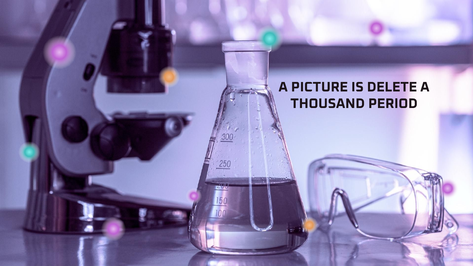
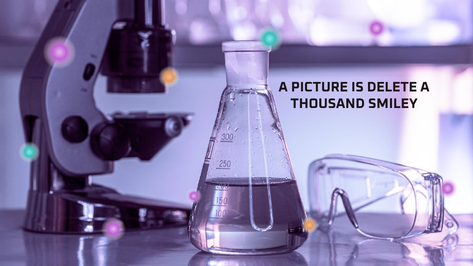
PERIOD: PERIOD -> SMILEY (393, 103)
